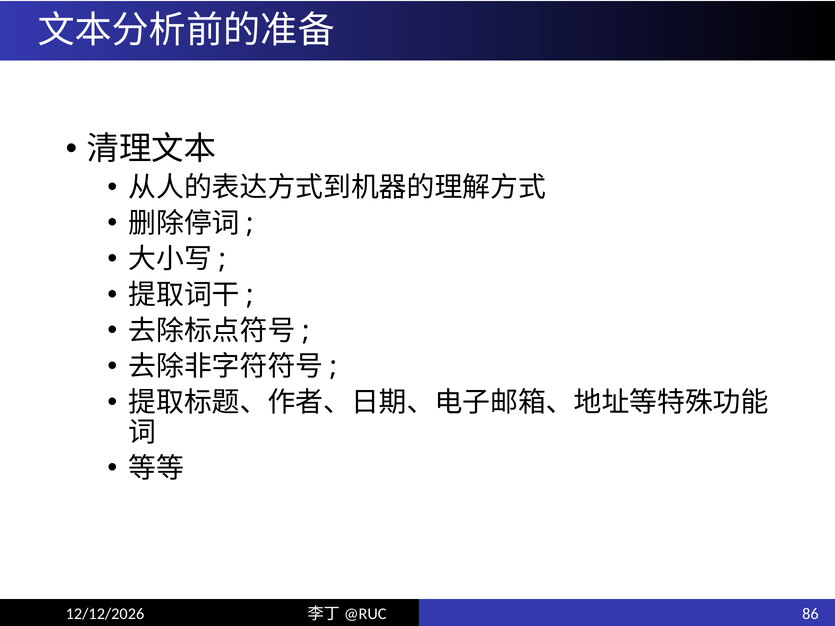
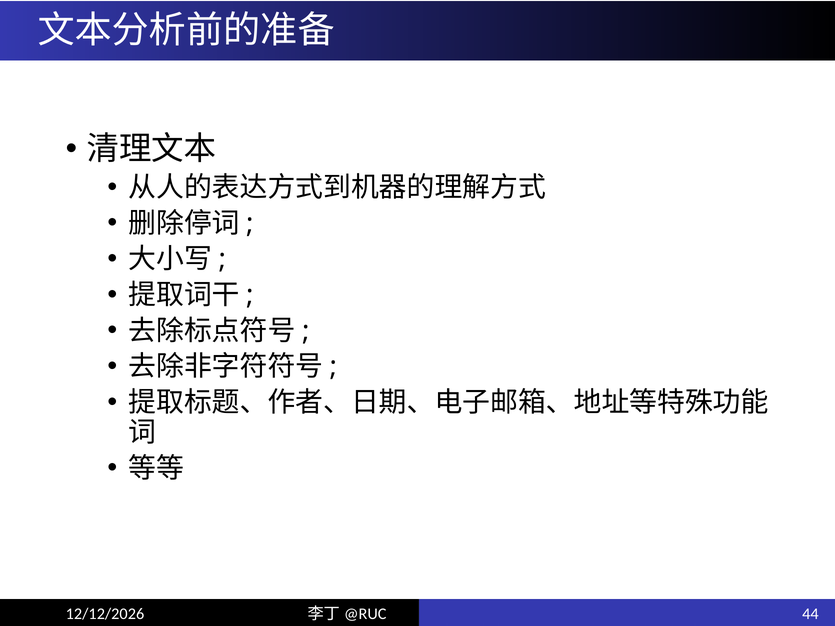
86: 86 -> 44 (810, 614)
